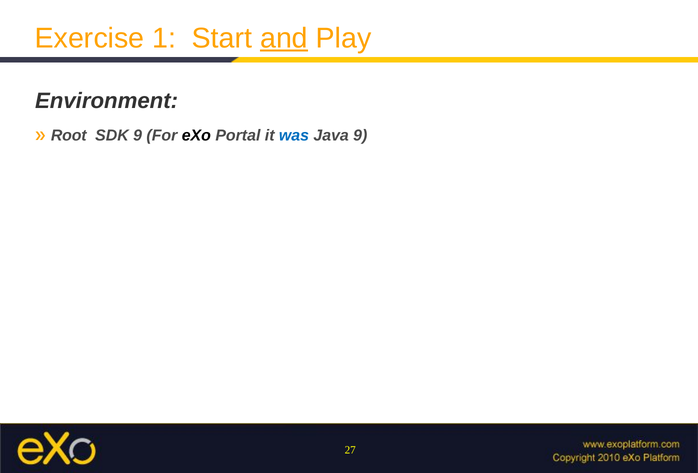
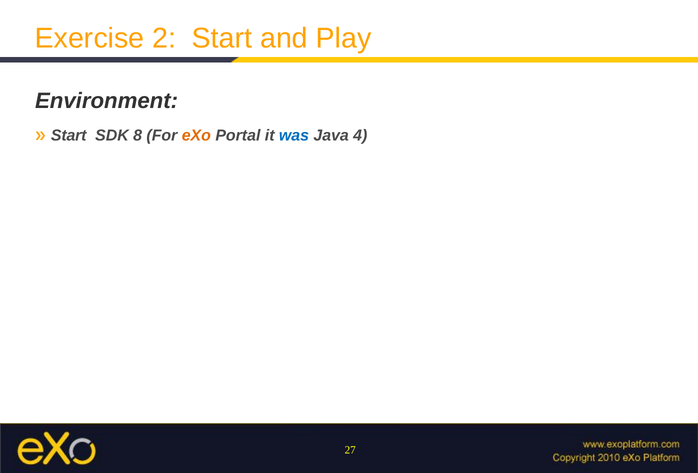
1: 1 -> 2 (164, 38)
and underline: present -> none (284, 38)
Root: Root -> Start (69, 135)
SDK 9: 9 -> 8 (138, 135)
eXo colour: black -> orange (196, 135)
Java 9: 9 -> 4 (360, 135)
